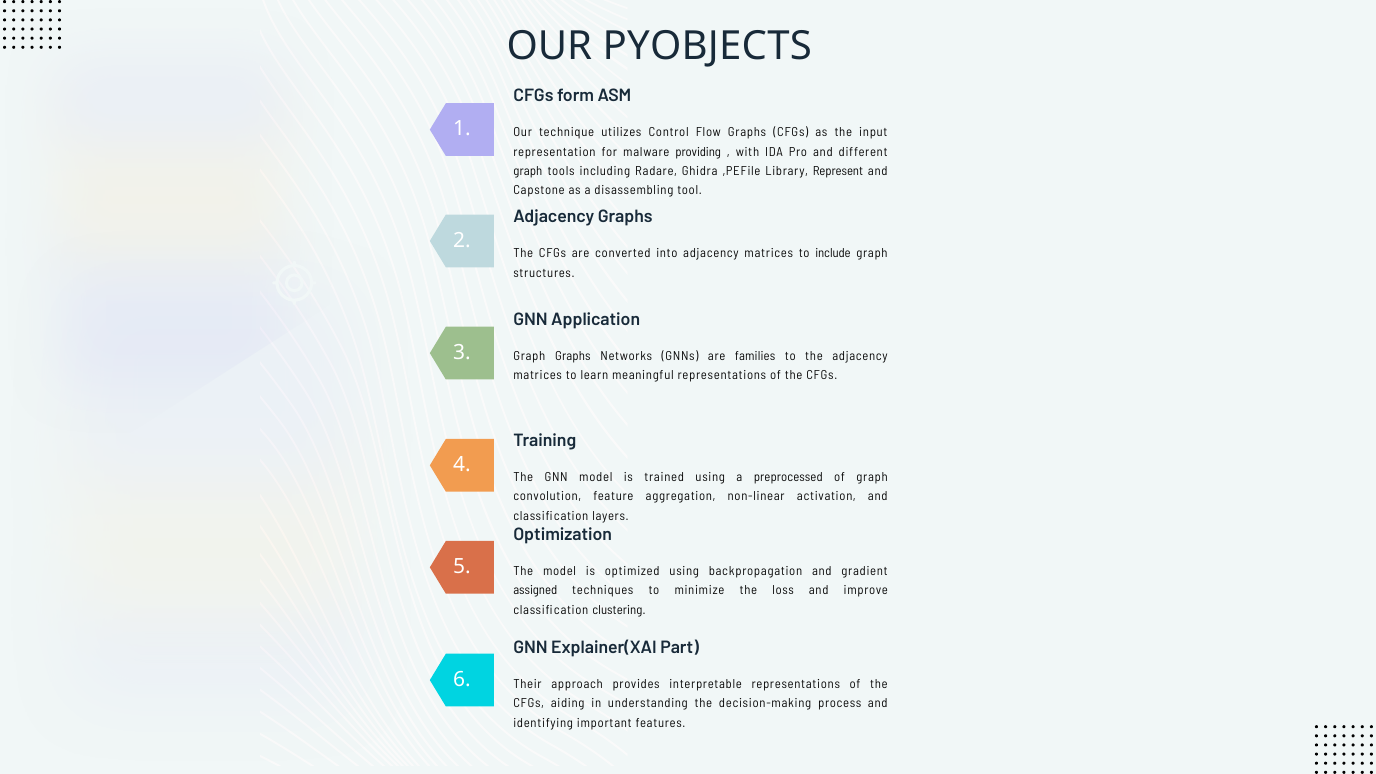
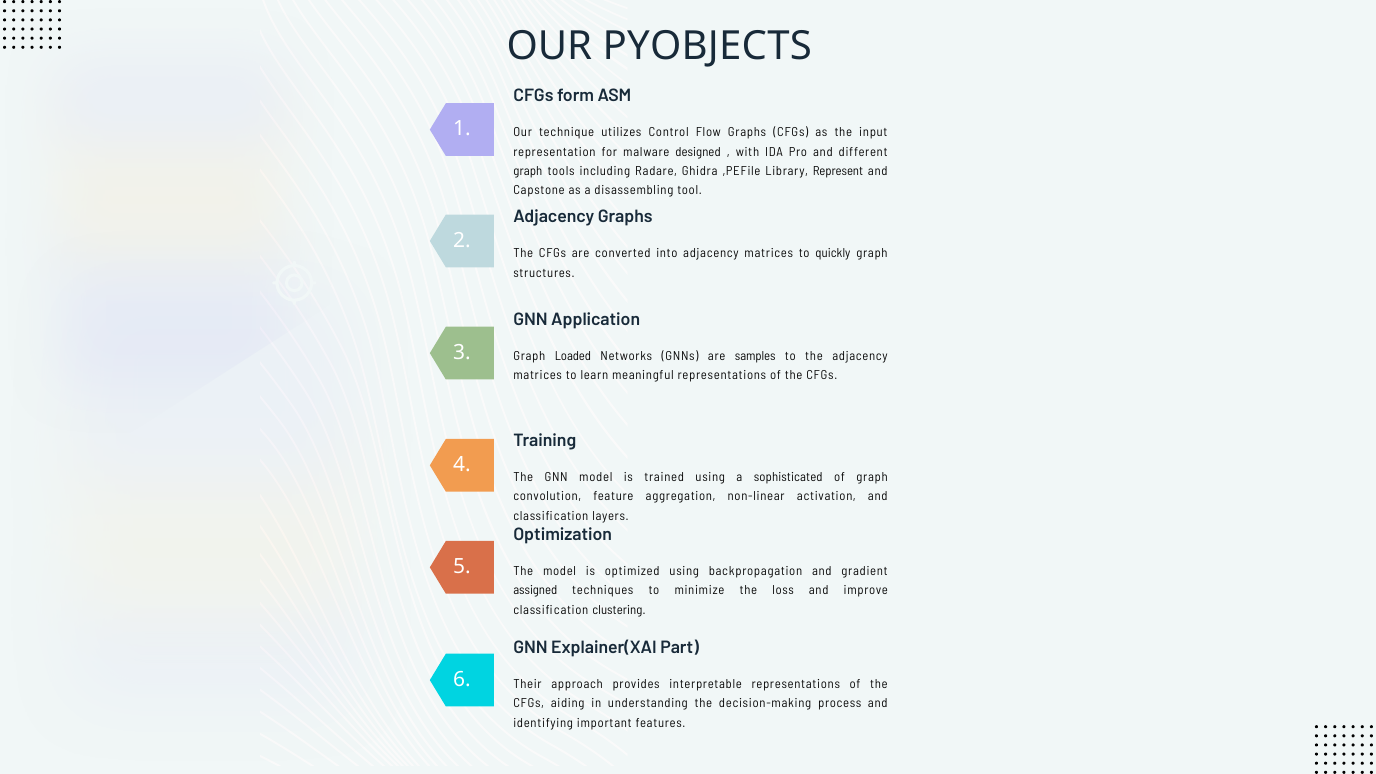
providing: providing -> designed (698, 152)
include: include -> quickly (833, 254)
Graph Graphs: Graphs -> Loaded (573, 356)
families: families -> samples (755, 356)
preprocessed: preprocessed -> sophisticated (788, 477)
